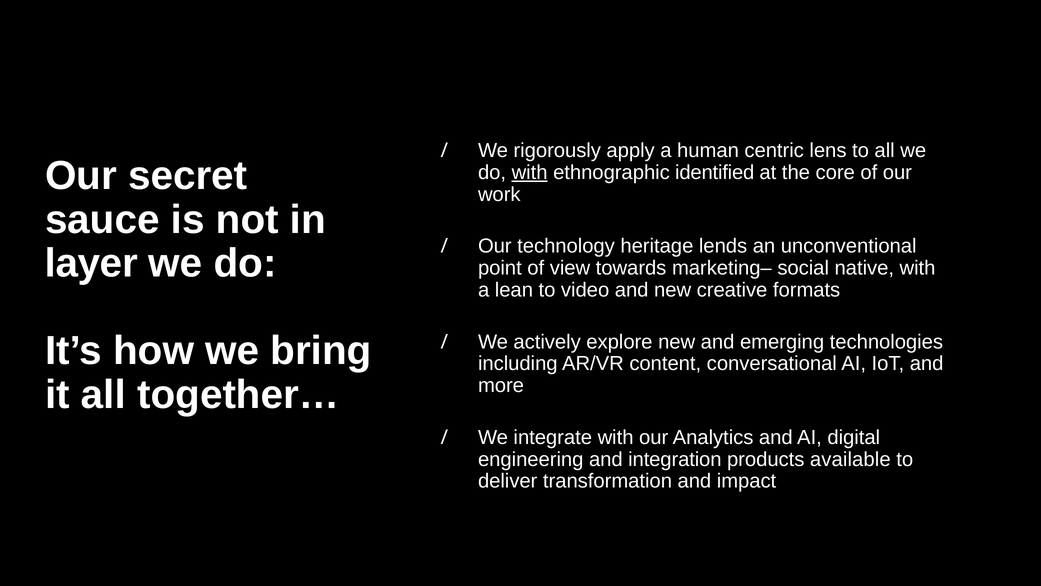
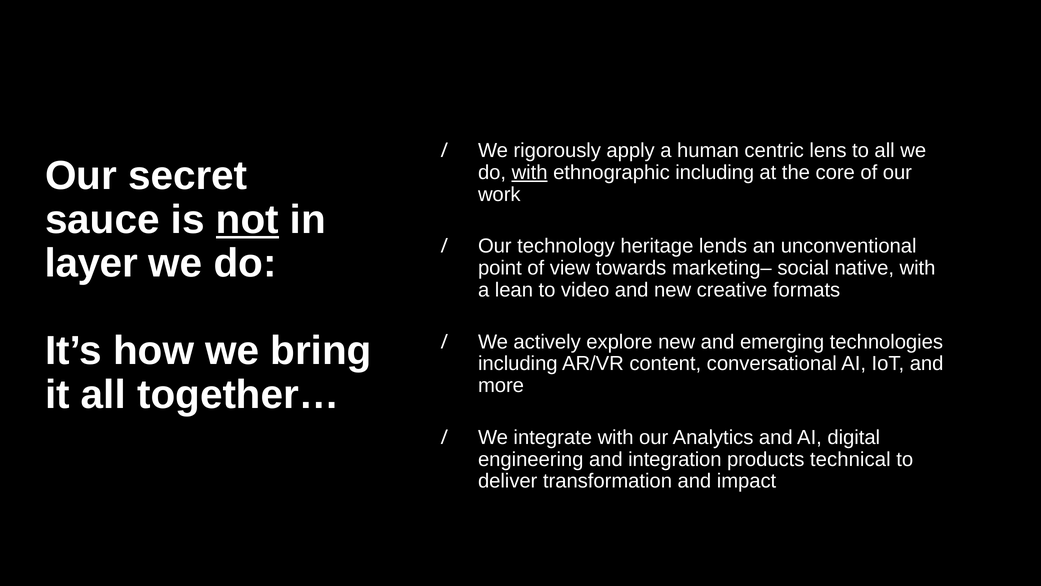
ethnographic identified: identified -> including (715, 172)
not underline: none -> present (247, 220)
available: available -> technical (850, 459)
